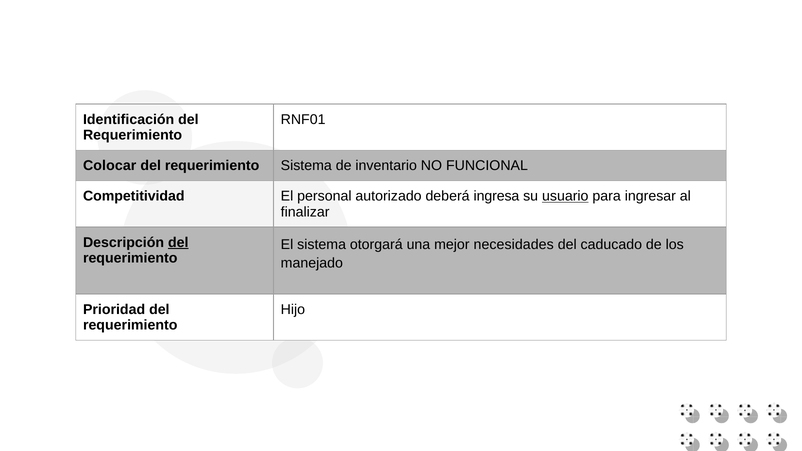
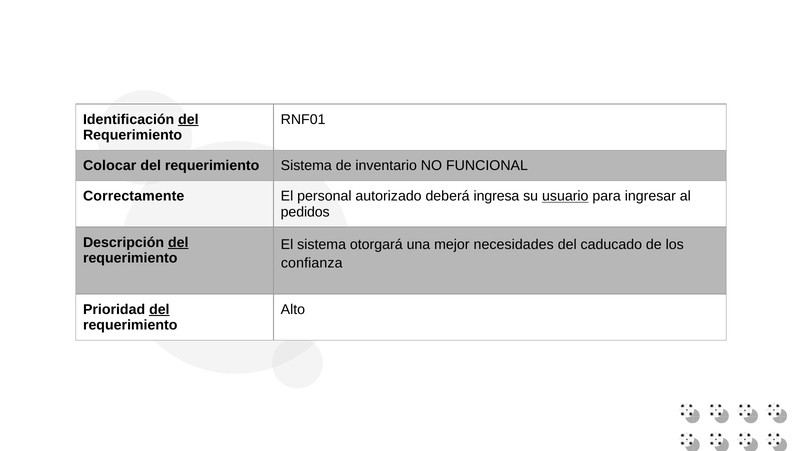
del underline: none -> present (188, 119)
Competitividad: Competitividad -> Correctamente (134, 196)
finalizar: finalizar -> pedidos (305, 212)
manejado: manejado -> confianza (312, 263)
del underline: none -> present (159, 309)
Hijo: Hijo -> Alto (293, 309)
